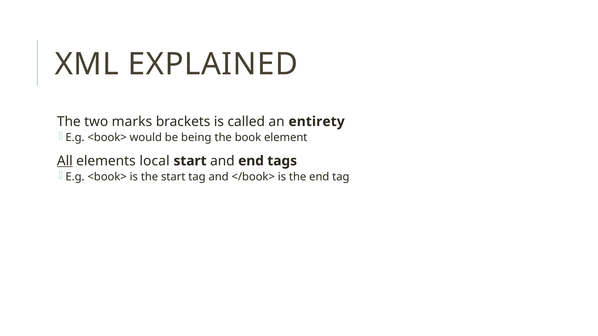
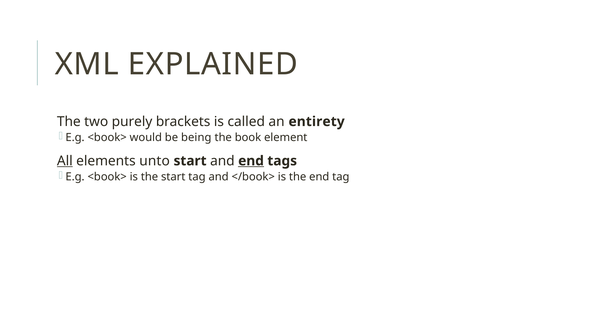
marks: marks -> purely (132, 122)
local: local -> unto (155, 161)
end underline: none -> present (251, 161)
